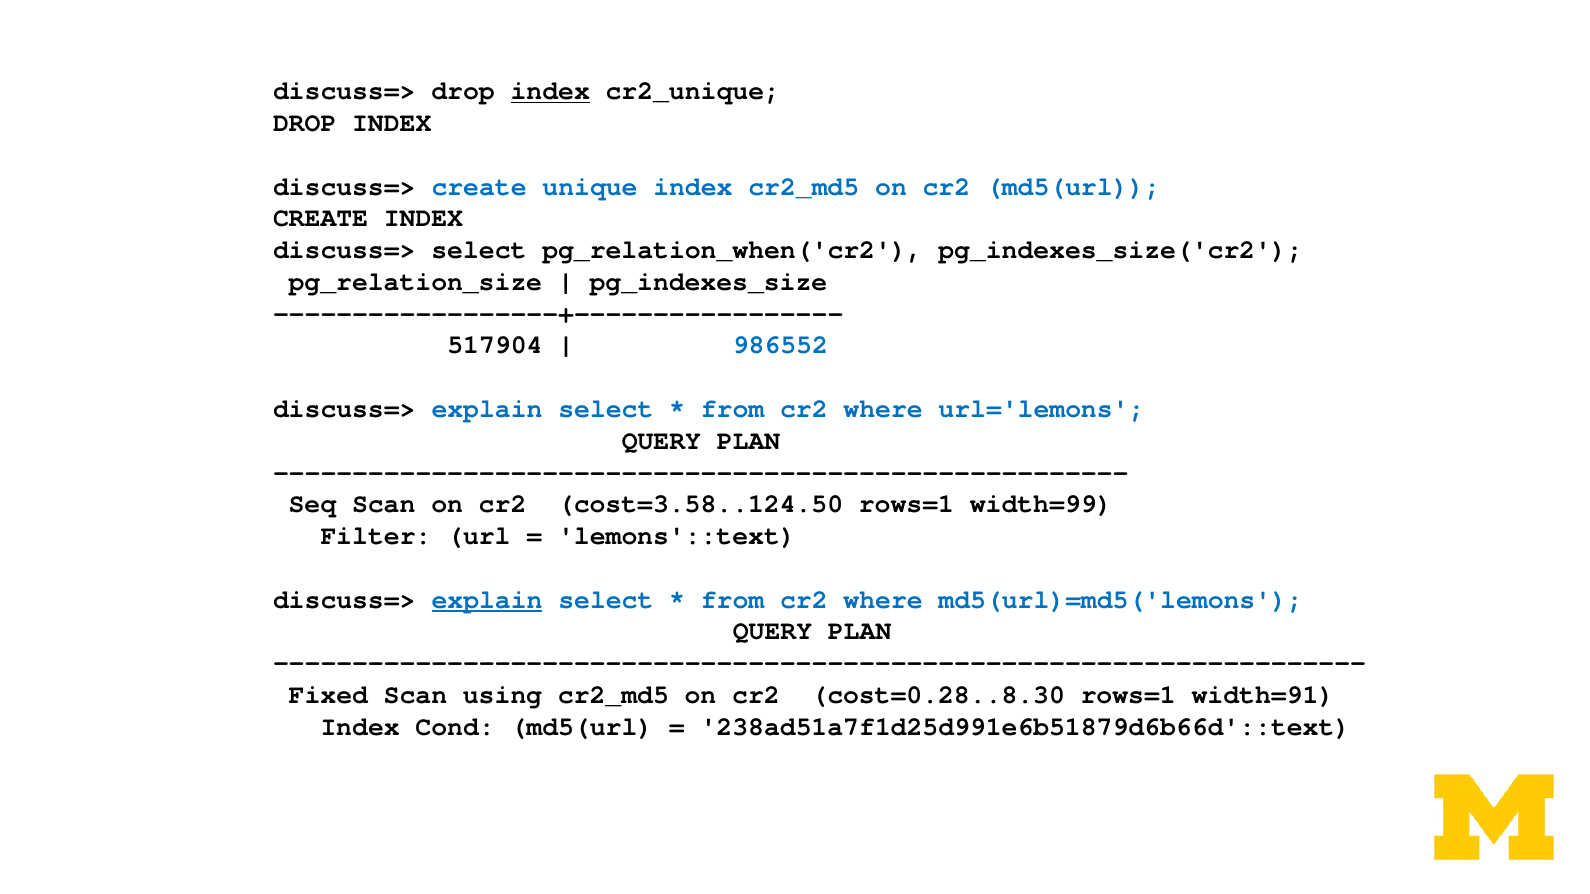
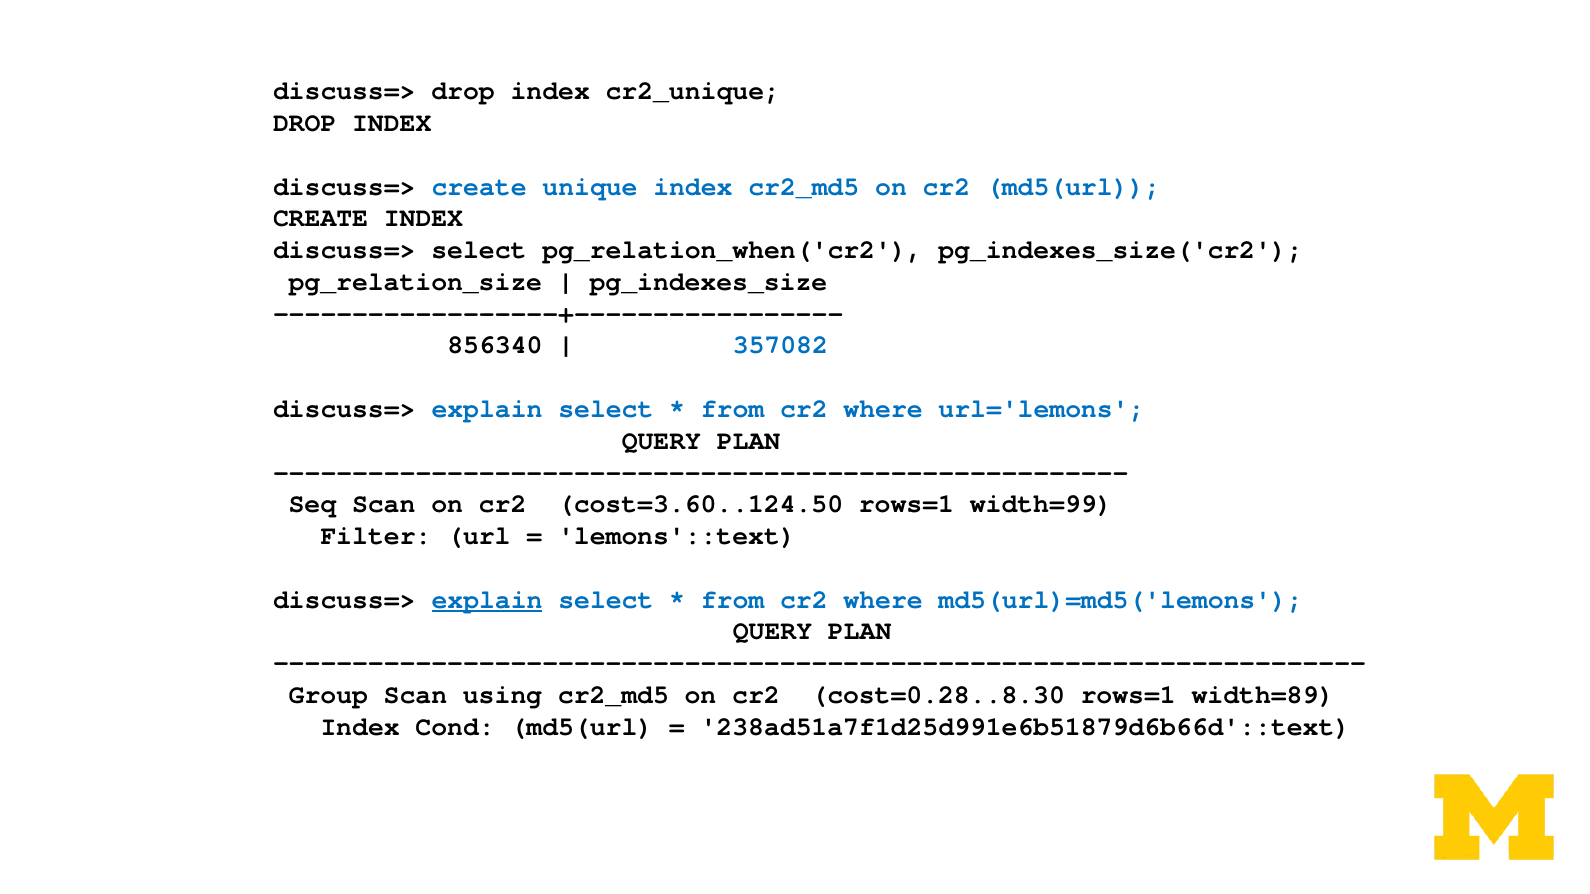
index underline: present -> none (550, 91)
517904: 517904 -> 856340 (495, 345)
986552: 986552 -> 357082 (780, 345)
cost=3.58..124.50: cost=3.58..124.50 -> cost=3.60..124.50 (701, 504)
Fixed: Fixed -> Group (328, 695)
width=91: width=91 -> width=89 (1263, 695)
